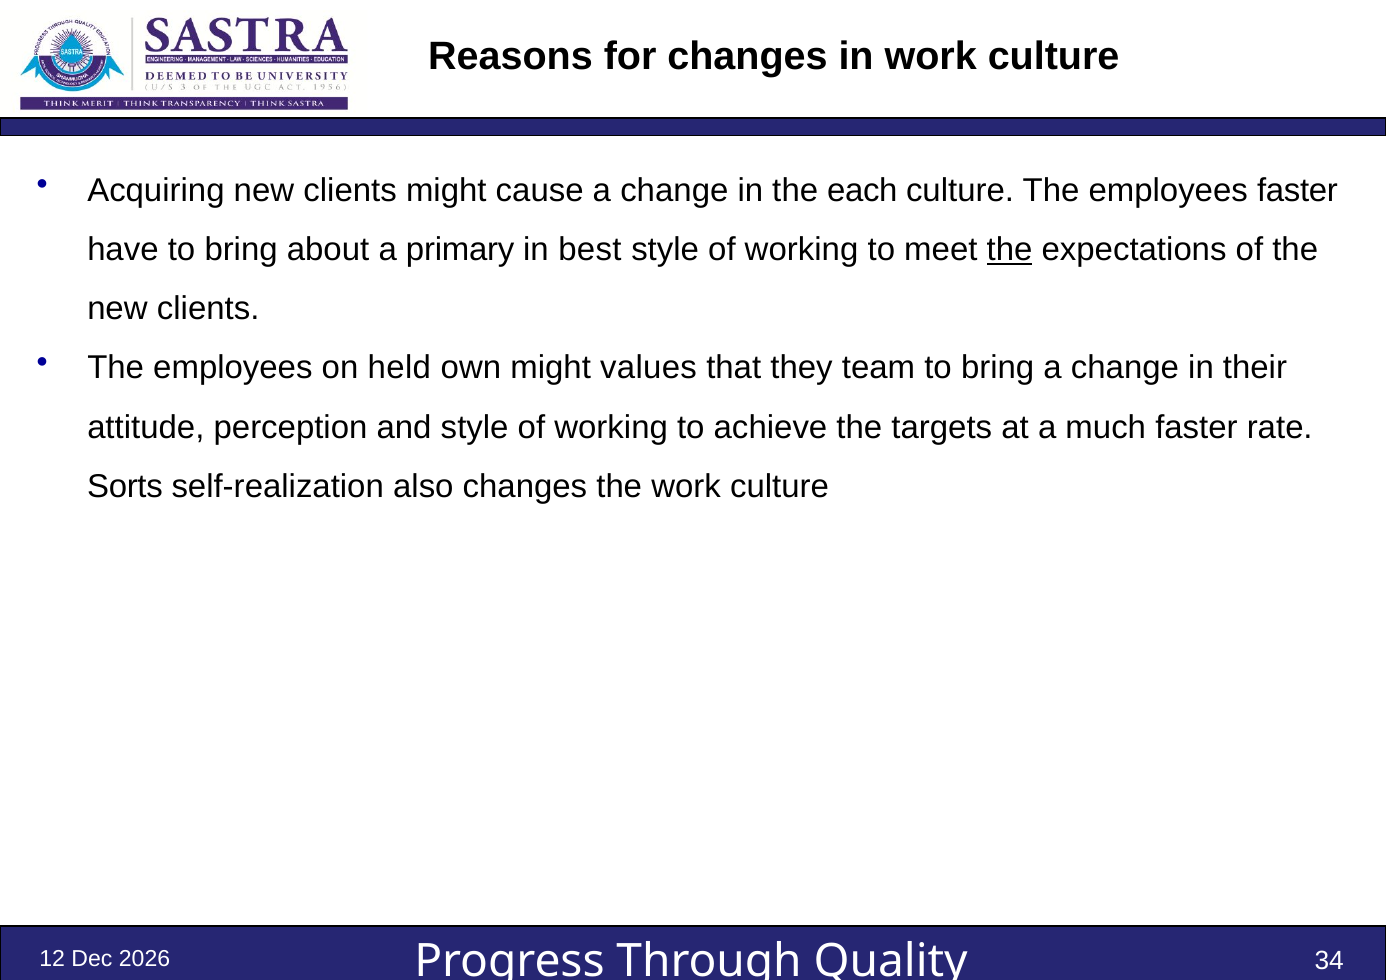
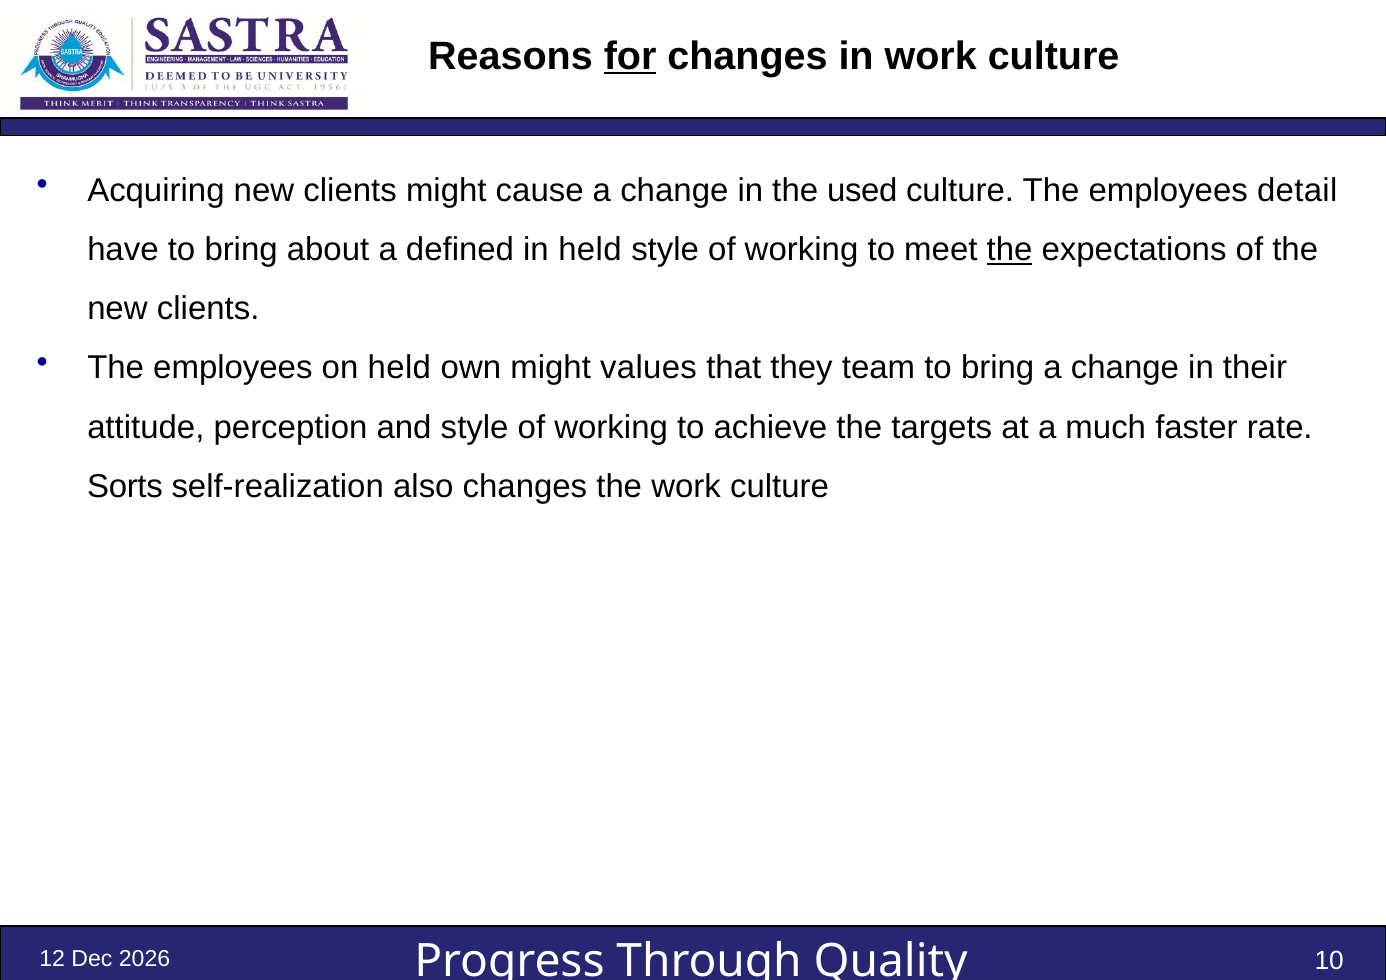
for underline: none -> present (630, 56)
each: each -> used (862, 190)
employees faster: faster -> detail (1297, 190)
primary: primary -> defined (460, 249)
in best: best -> held (590, 249)
34: 34 -> 10 (1329, 961)
